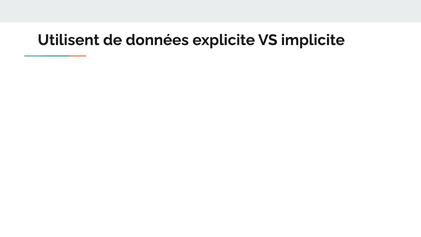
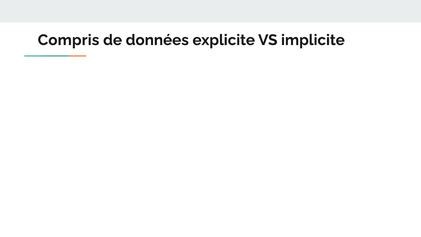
Utilisent: Utilisent -> Compris (69, 40)
